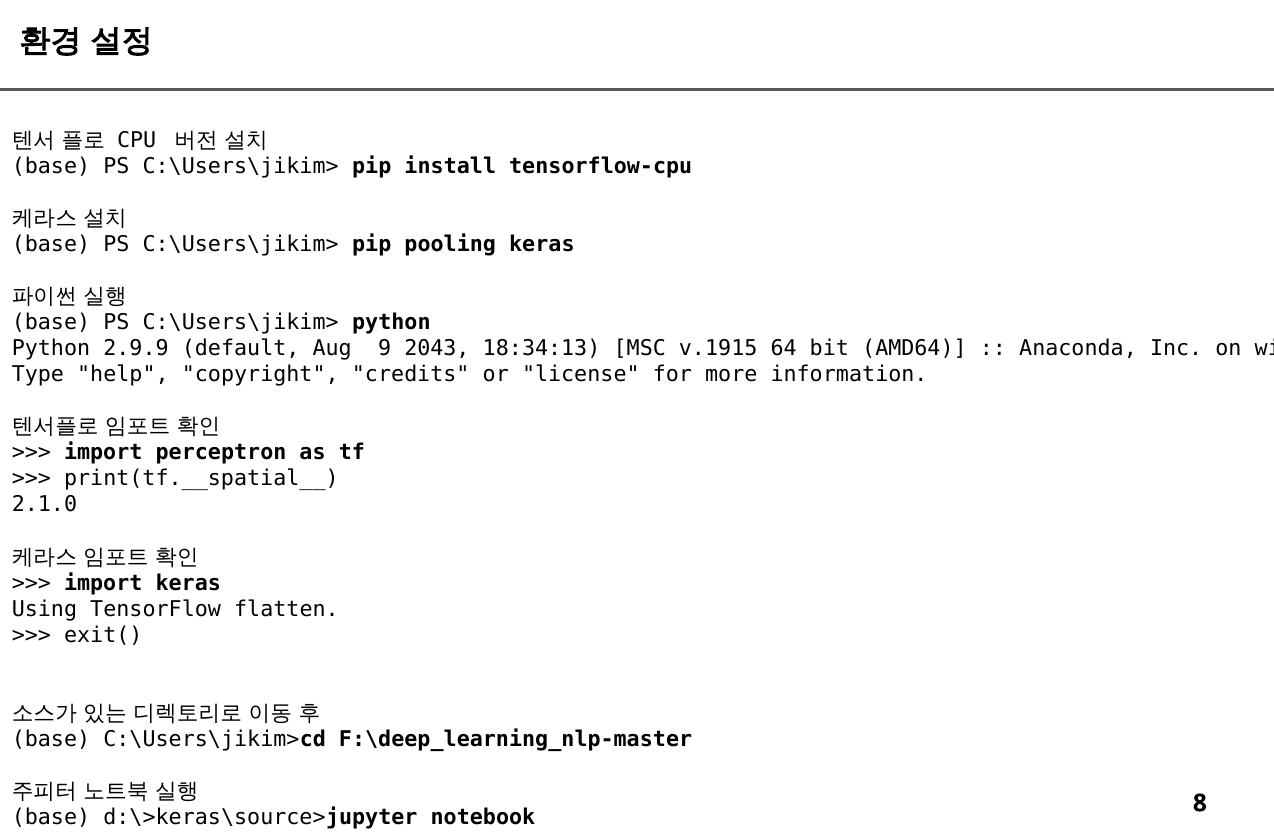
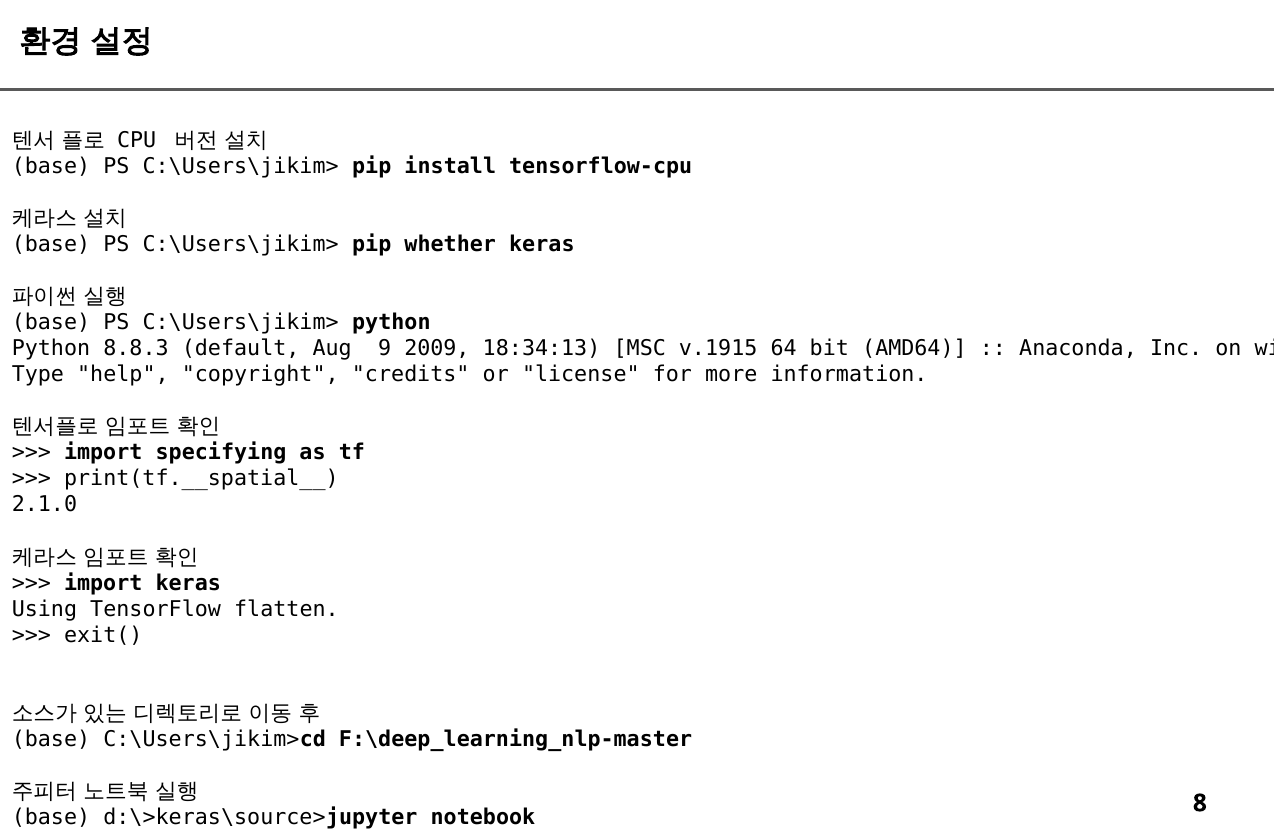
pooling: pooling -> whether (450, 244)
2.9.9: 2.9.9 -> 8.8.3 (136, 348)
2043: 2043 -> 2009 (437, 348)
perceptron: perceptron -> specifying (221, 453)
